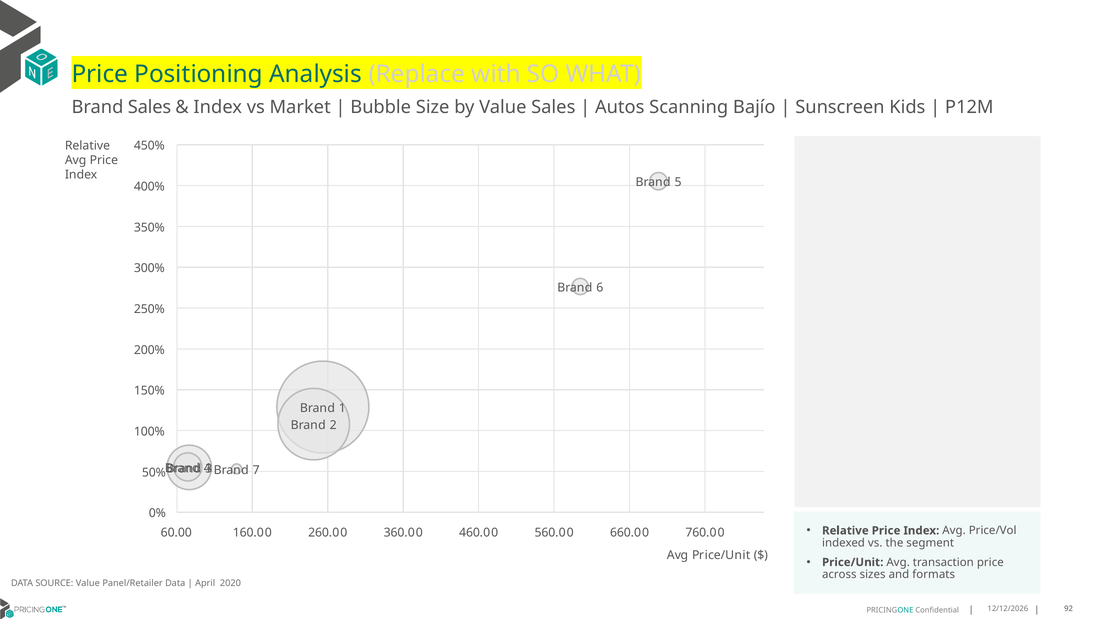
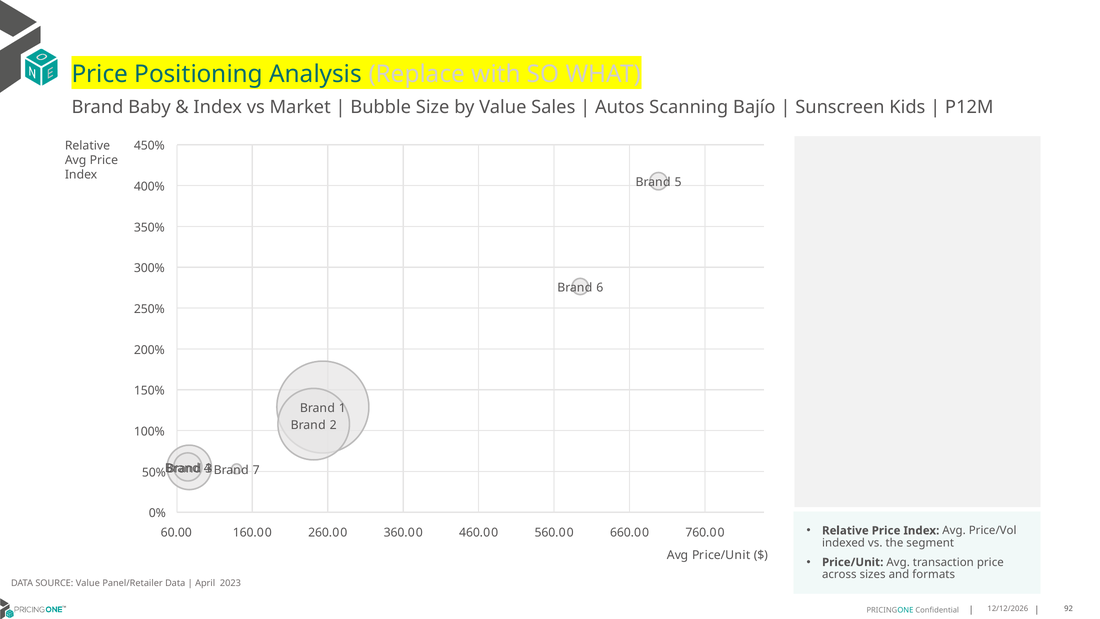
Brand Sales: Sales -> Baby (149, 107)
2020: 2020 -> 2023 (230, 583)
